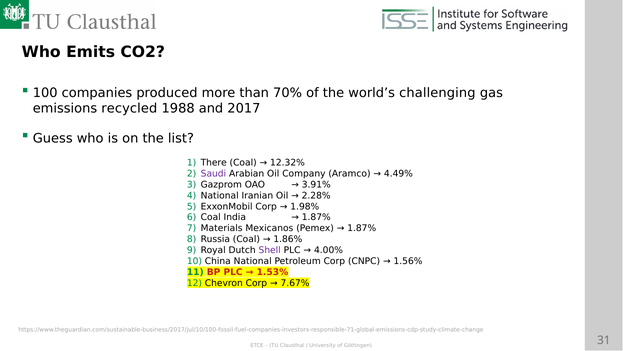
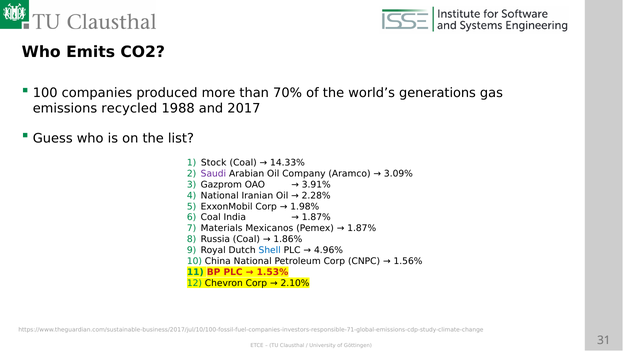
challenging: challenging -> generations (437, 93)
There: There -> Stock (214, 163)
12.32%: 12.32% -> 14.33% (287, 163)
4.49%: 4.49% -> 3.09% (398, 173)
Shell colour: purple -> blue (270, 250)
4.00%: 4.00% -> 4.96% (328, 250)
7.67%: 7.67% -> 2.10% (295, 283)
